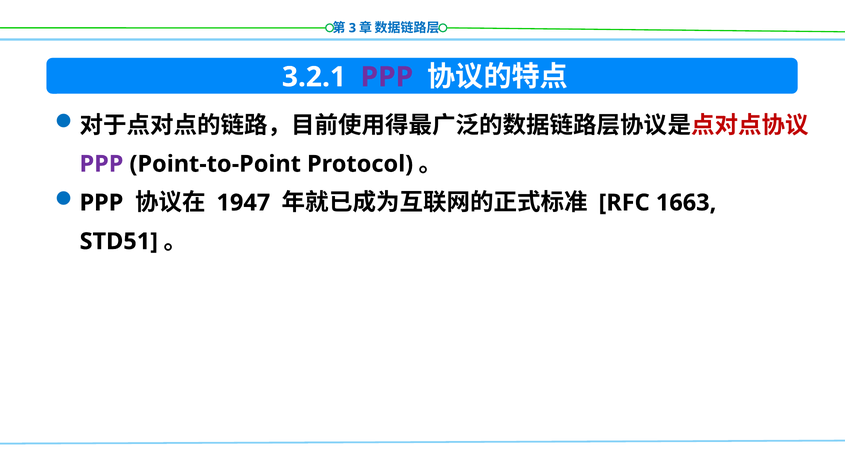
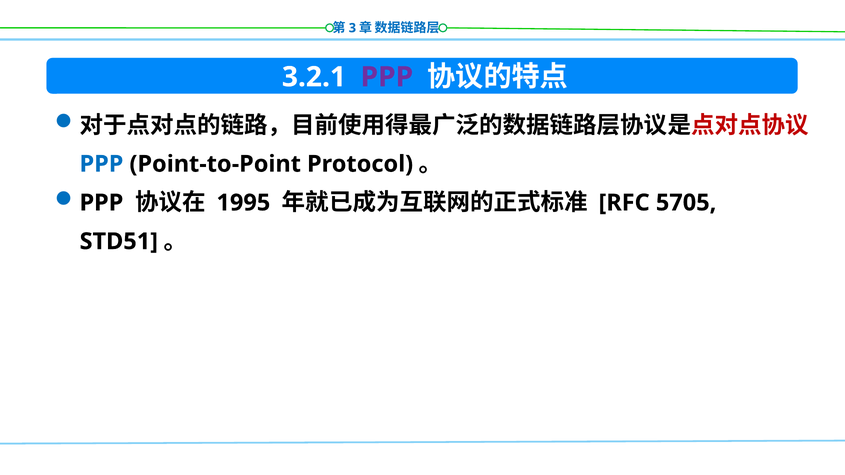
PPP colour: purple -> blue (101, 164)
1947: 1947 -> 1995 (243, 203)
1663: 1663 -> 5705 (686, 203)
